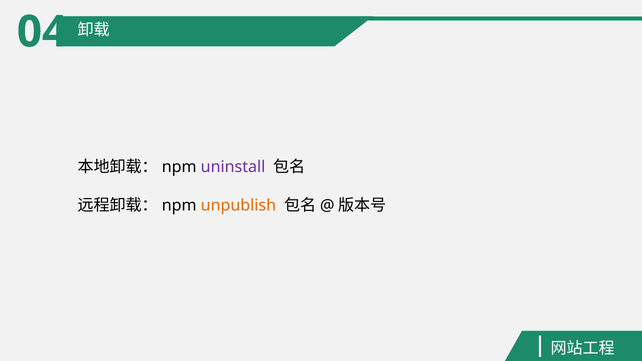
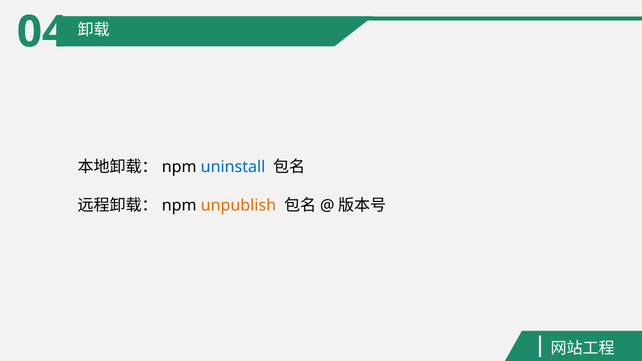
uninstall colour: purple -> blue (233, 167)
